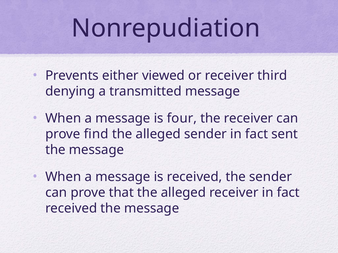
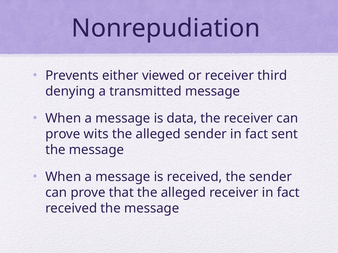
four: four -> data (182, 118)
find: find -> wits (96, 134)
